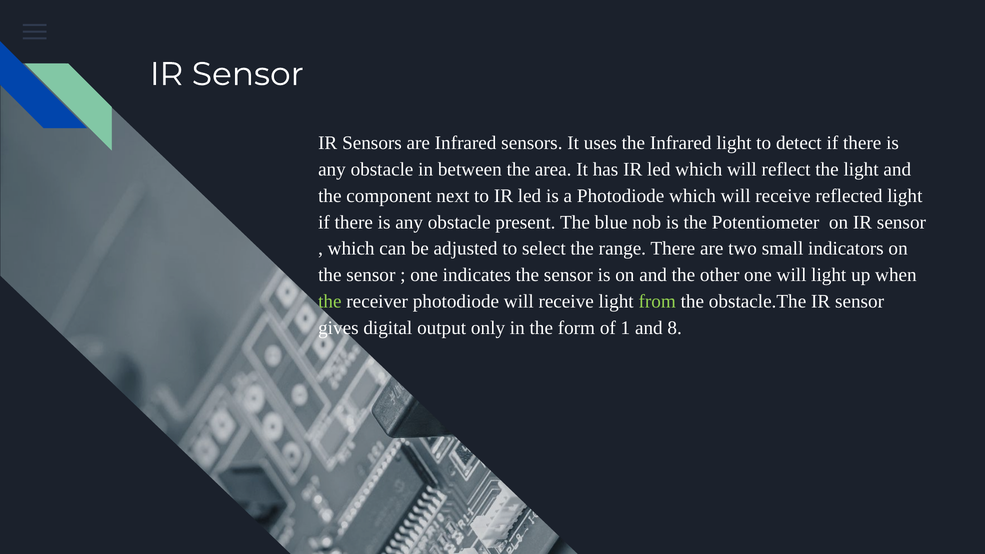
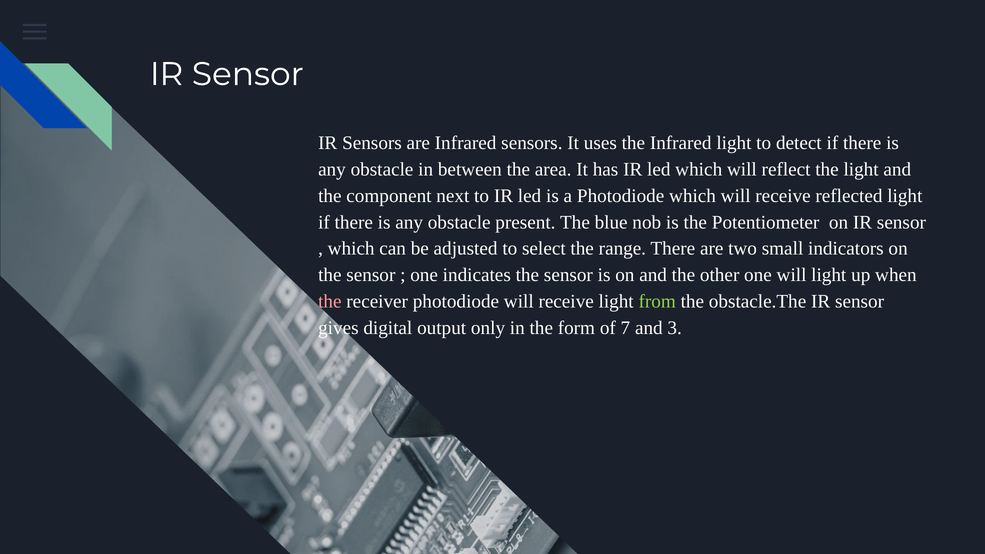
the colour: light green -> pink (330, 301)
1: 1 -> 7 (625, 328)
8: 8 -> 3 (675, 328)
